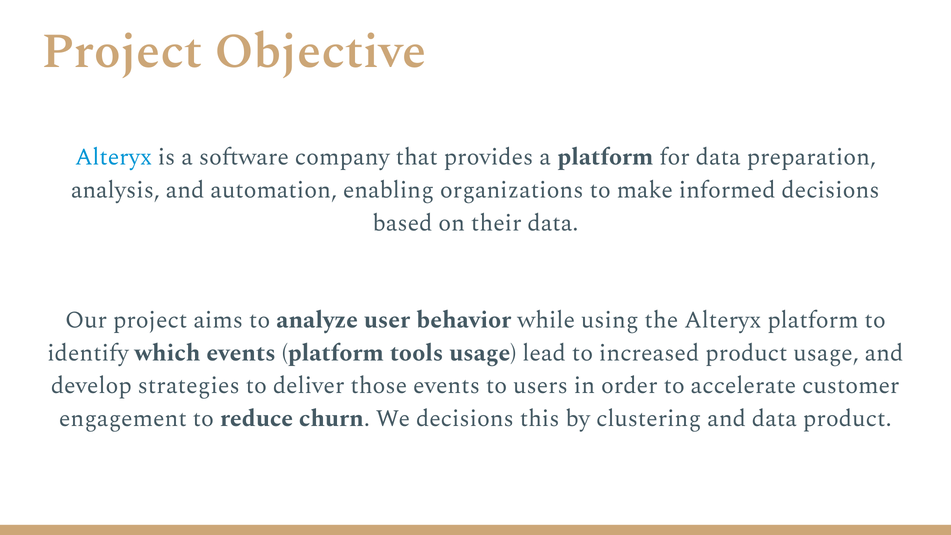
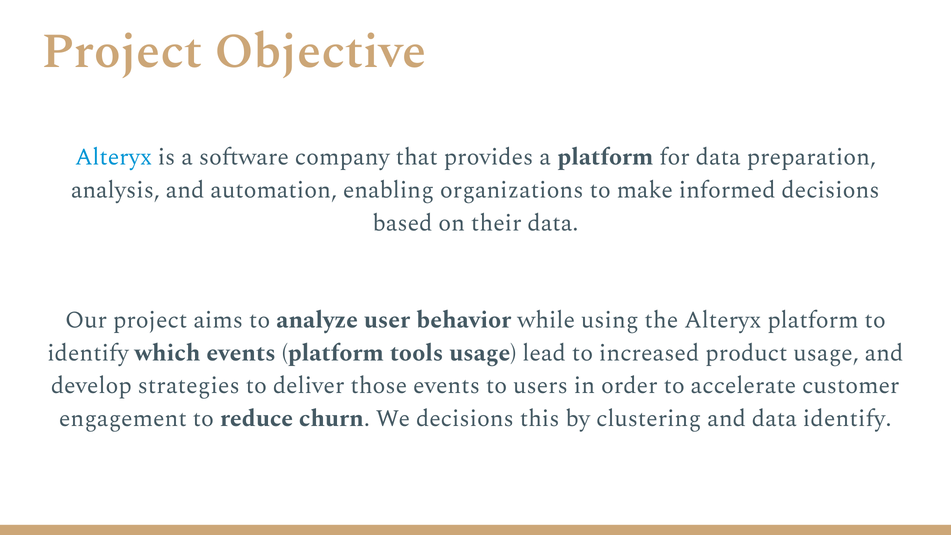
data product: product -> identify (847, 418)
